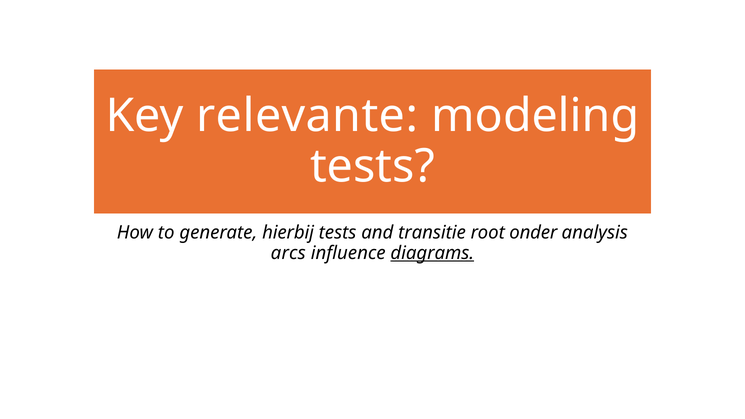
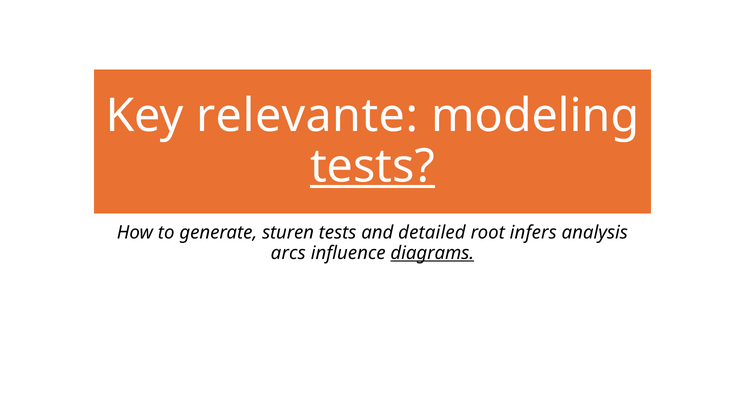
tests underline: none -> present (372, 166)
hierbij: hierbij -> sturen (288, 233)
transitie: transitie -> detailed (432, 233)
onder: onder -> infers (533, 233)
